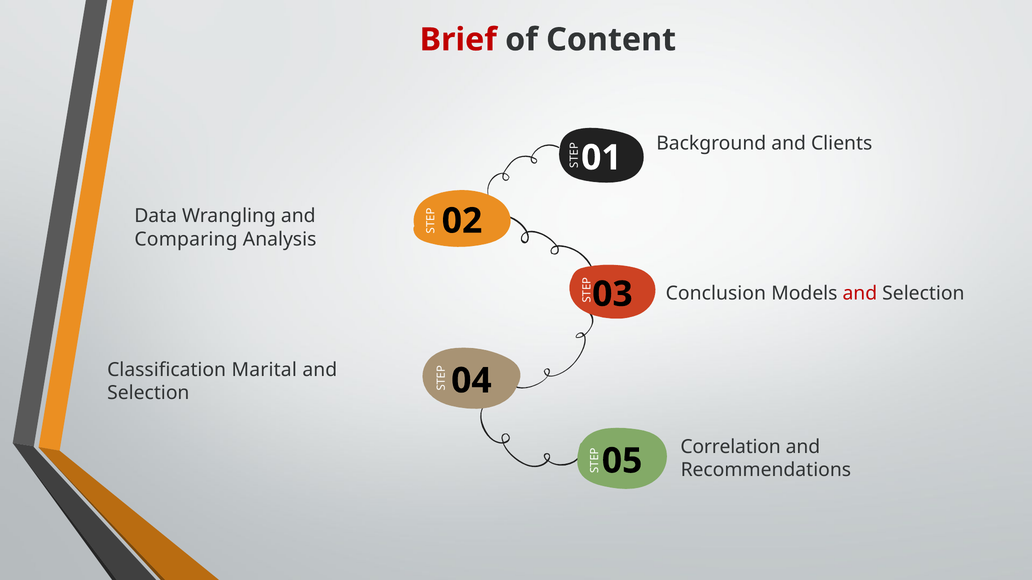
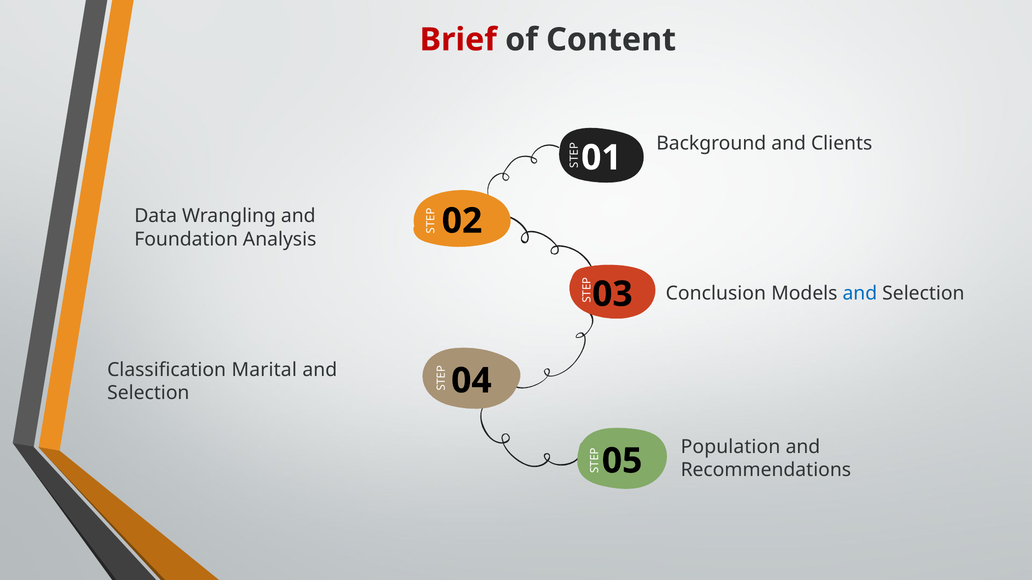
Comparing: Comparing -> Foundation (186, 239)
and colour: red -> blue (860, 294)
Correlation: Correlation -> Population (730, 447)
